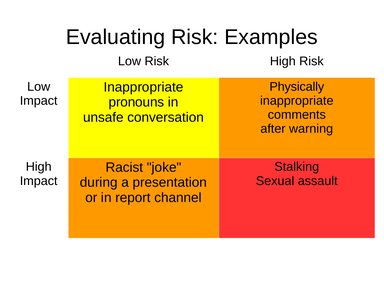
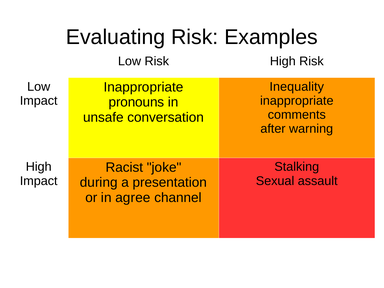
Physically: Physically -> Inequality (297, 87)
report: report -> agree (133, 198)
